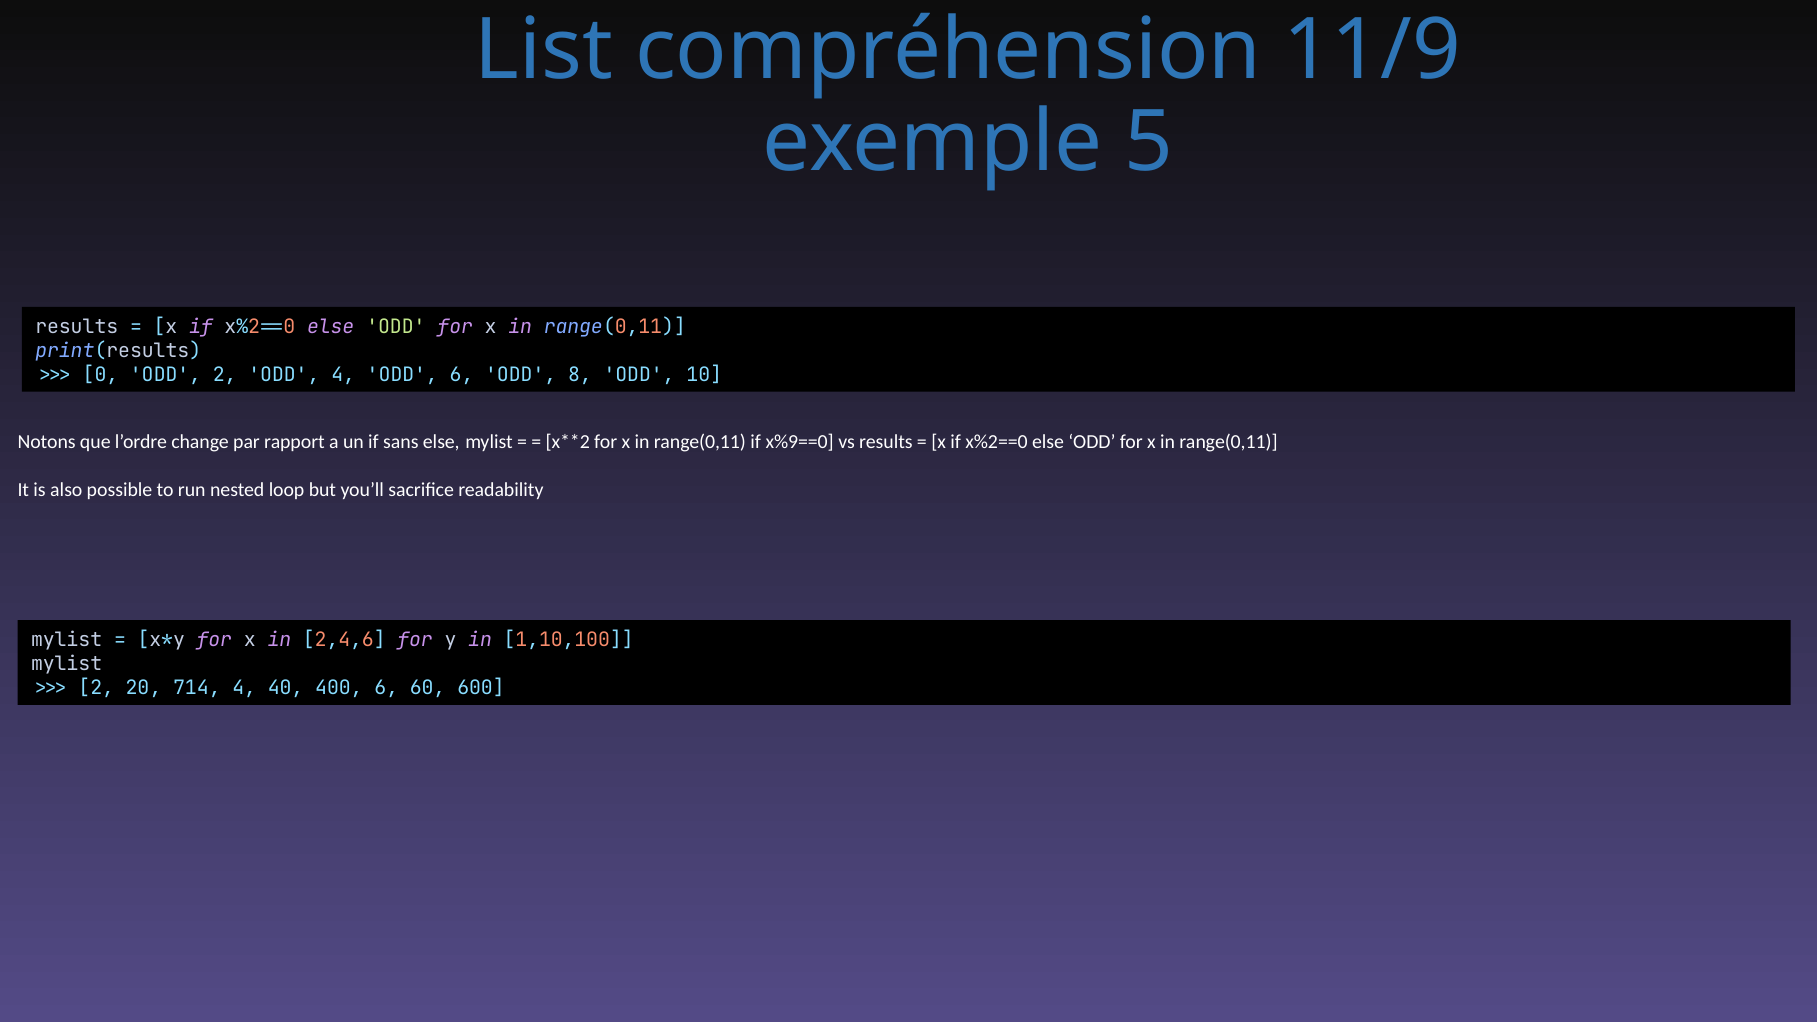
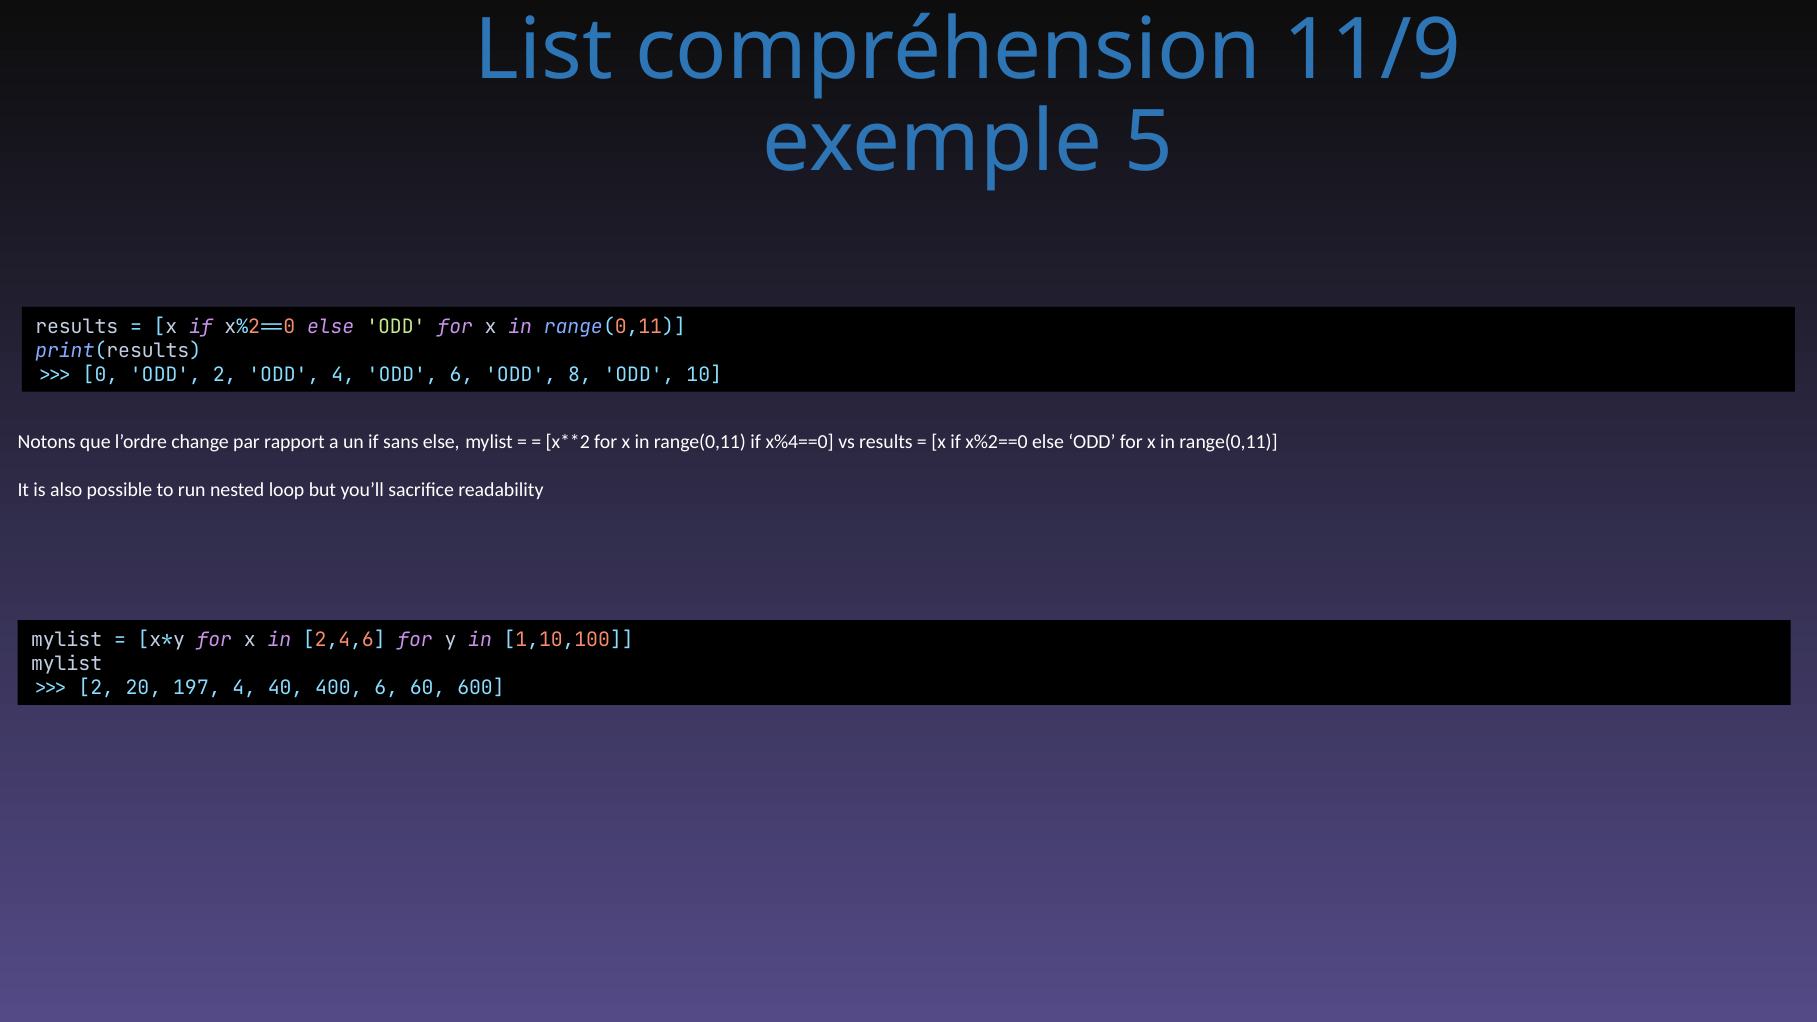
x%9==0: x%9==0 -> x%4==0 (800, 442)
714: 714 -> 197 (197, 688)
